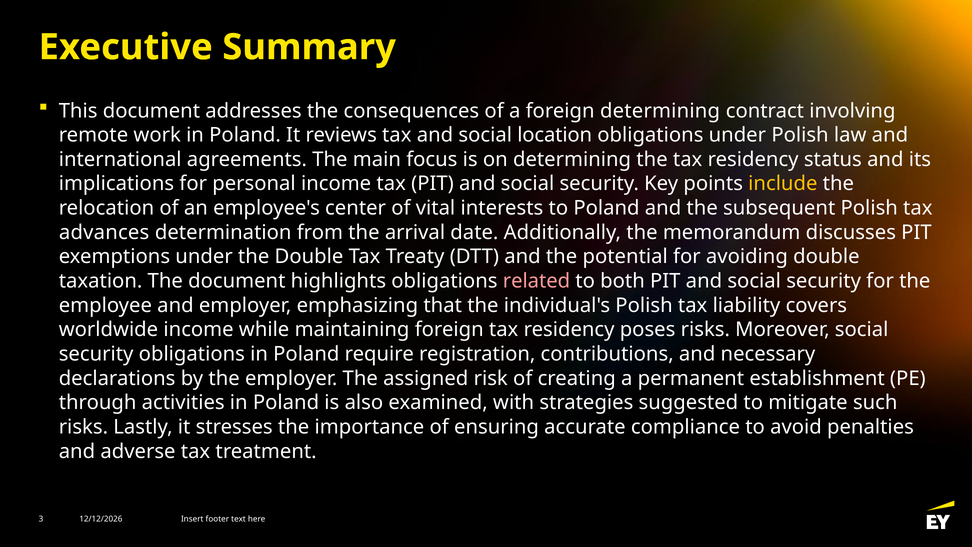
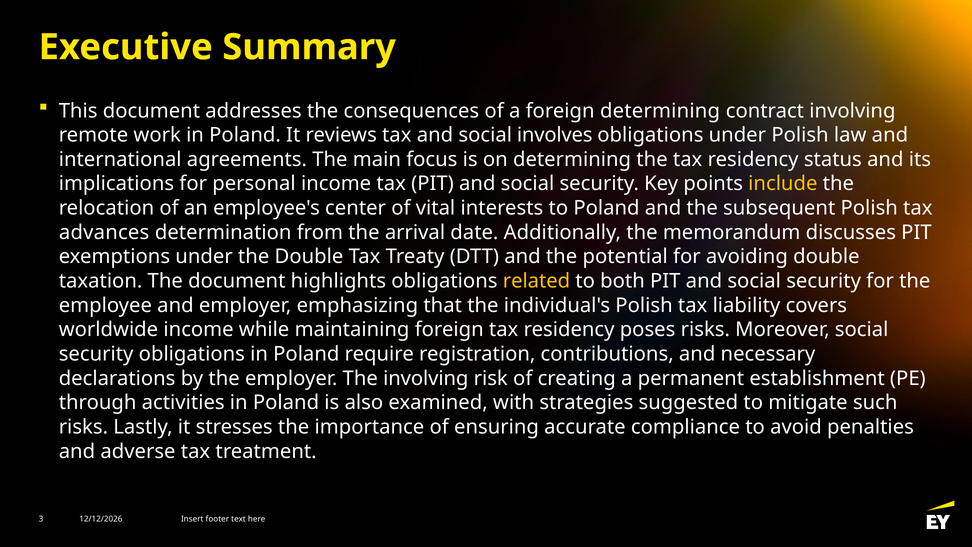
location: location -> involves (555, 135)
related colour: pink -> yellow (536, 281)
The assigned: assigned -> involving (426, 378)
